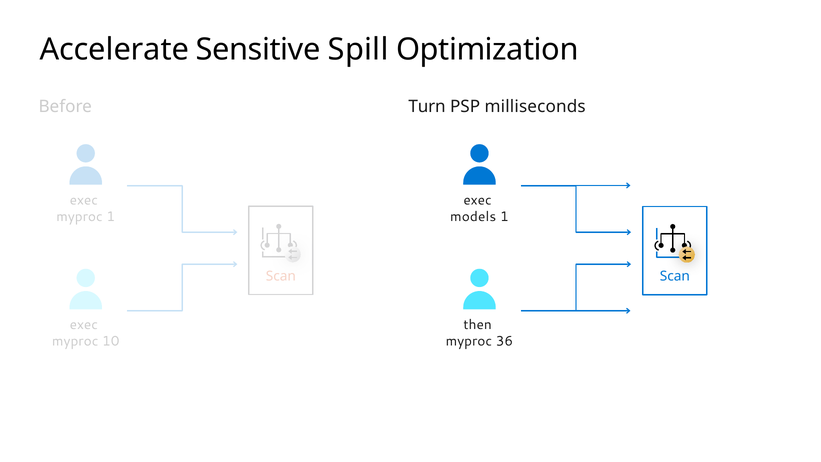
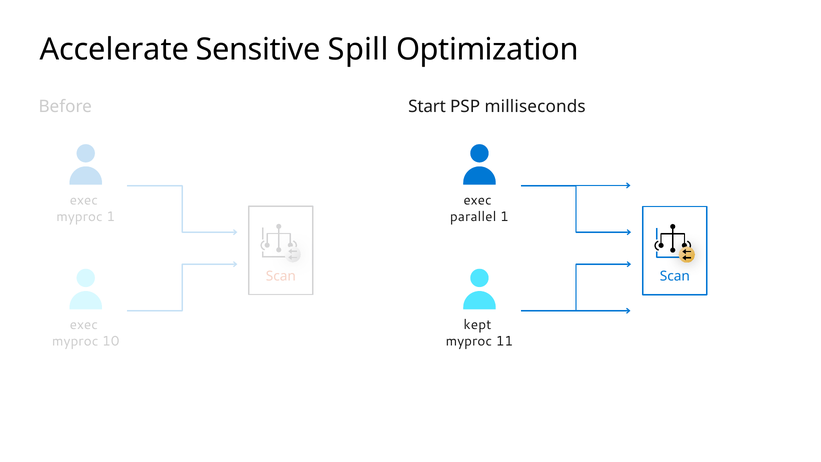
Turn: Turn -> Start (427, 106)
models: models -> parallel (473, 217)
then: then -> kept (478, 325)
36: 36 -> 11 (504, 341)
